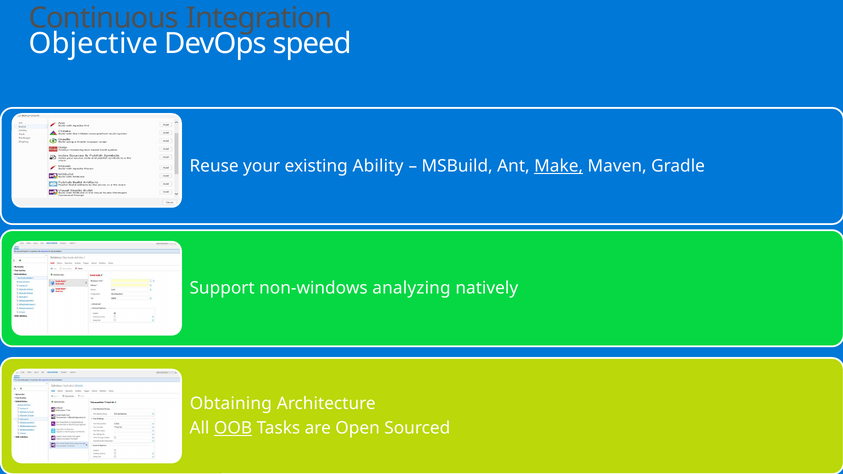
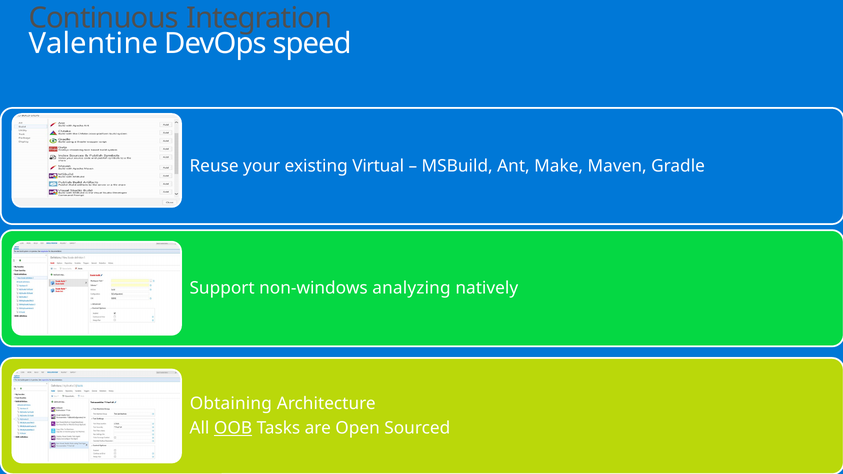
Objective: Objective -> Valentine (93, 44)
Ability: Ability -> Virtual (378, 166)
Make underline: present -> none (559, 166)
